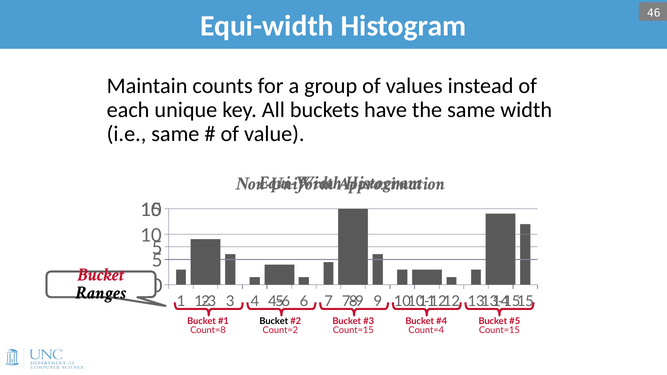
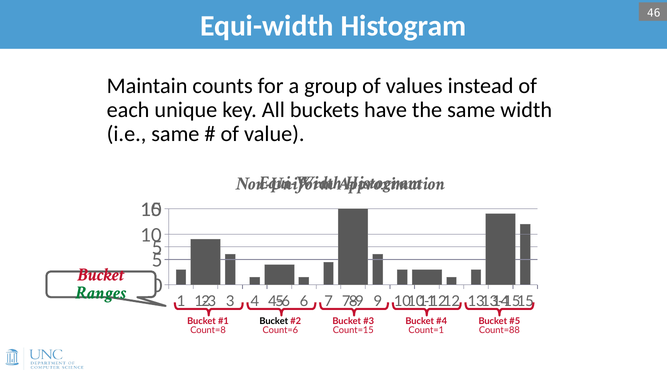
Ranges colour: black -> green (101, 293)
Count=2: Count=2 -> Count=6 (280, 330)
Count=4: Count=4 -> Count=1 (426, 330)
Count=15: Count=15 -> Count=88 (499, 330)
